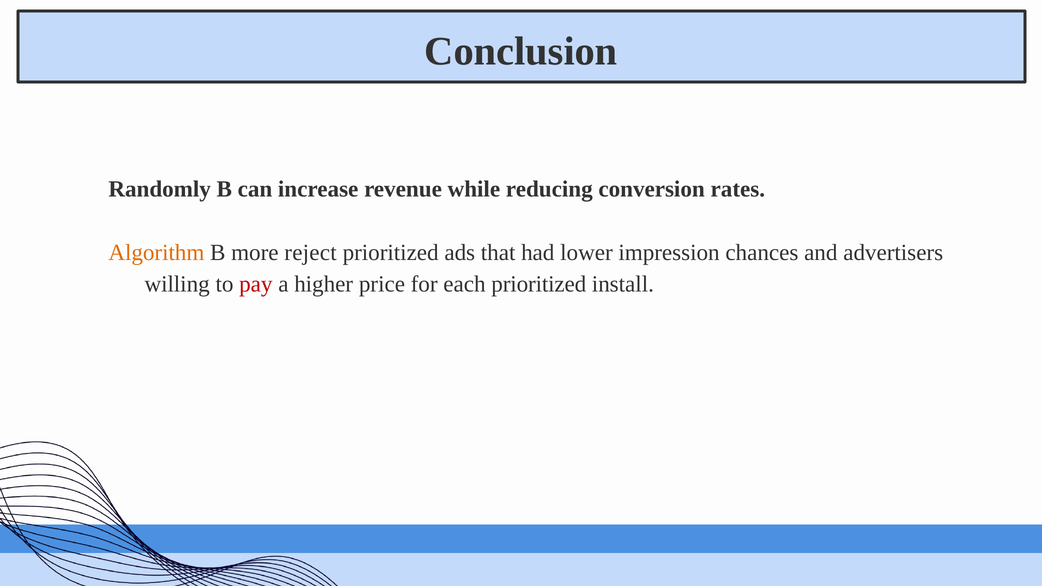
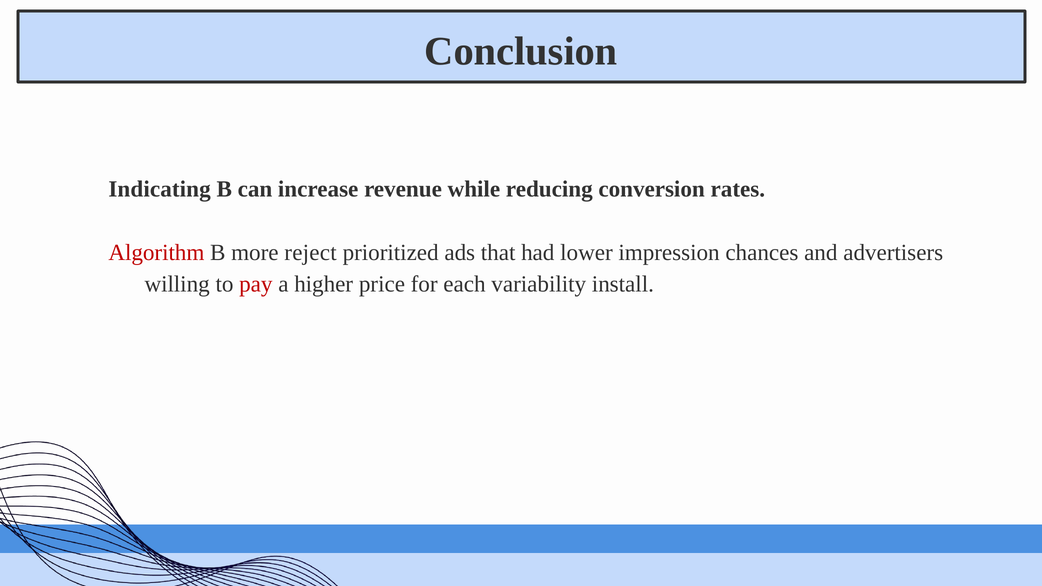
Randomly: Randomly -> Indicating (160, 189)
Algorithm colour: orange -> red (156, 253)
each prioritized: prioritized -> variability (539, 284)
